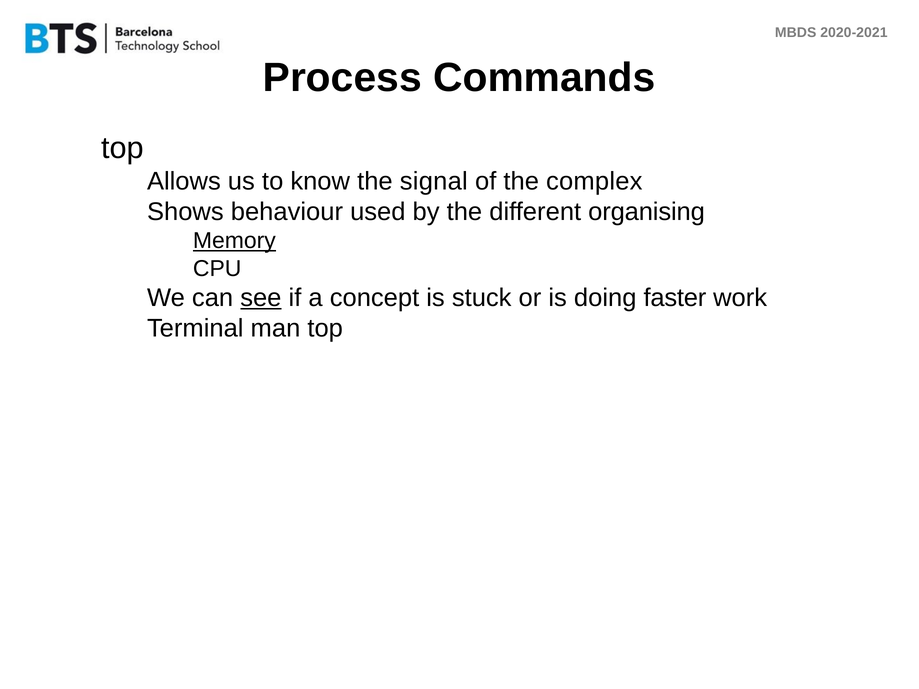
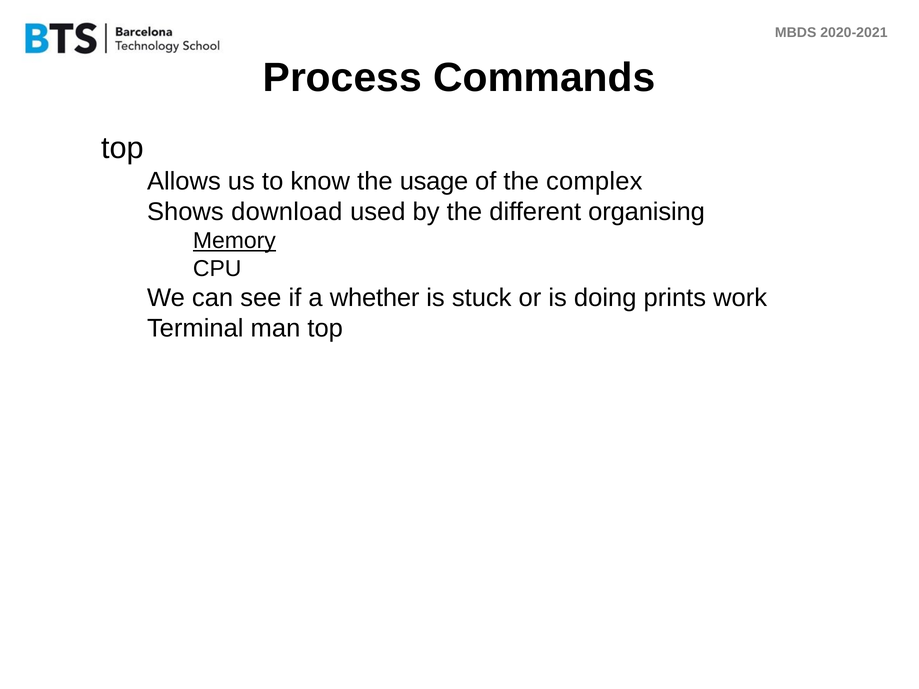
signal: signal -> usage (434, 181)
behaviour: behaviour -> download (287, 212)
see underline: present -> none (261, 298)
concept: concept -> whether (375, 298)
faster: faster -> prints (675, 298)
